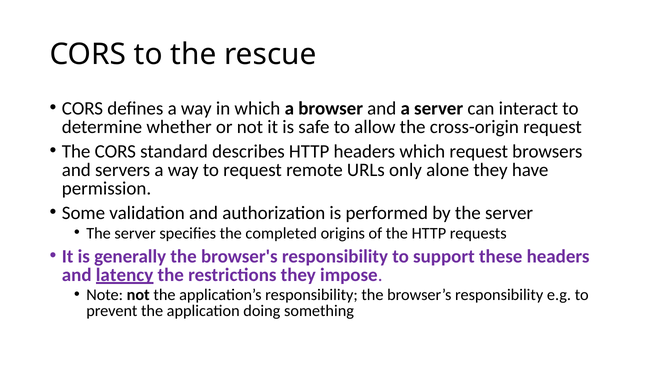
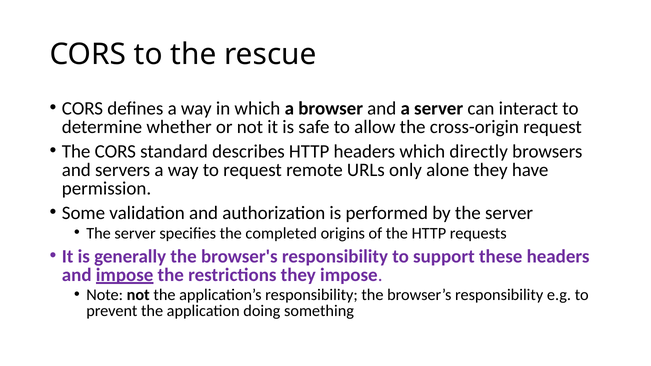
which request: request -> directly (479, 151)
and latency: latency -> impose (125, 275)
